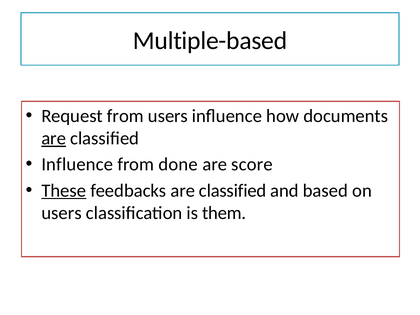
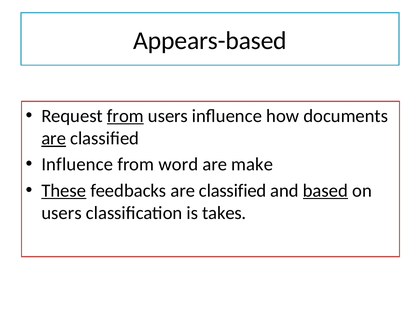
Multiple-based: Multiple-based -> Appears-based (210, 41)
from underline: none -> present (125, 116)
done: done -> word (178, 164)
score: score -> make (252, 164)
based underline: none -> present (325, 191)
them: them -> takes (224, 213)
